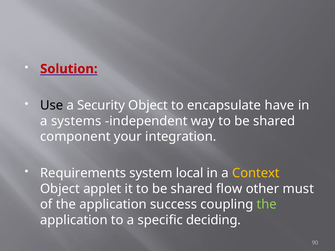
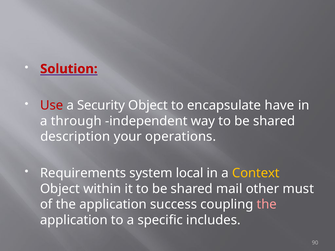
Use colour: black -> red (52, 106)
systems: systems -> through (76, 121)
component: component -> description (75, 137)
integration: integration -> operations (181, 137)
applet: applet -> within (102, 189)
flow: flow -> mail (229, 189)
the colour: light green -> pink (267, 205)
deciding: deciding -> includes (213, 220)
